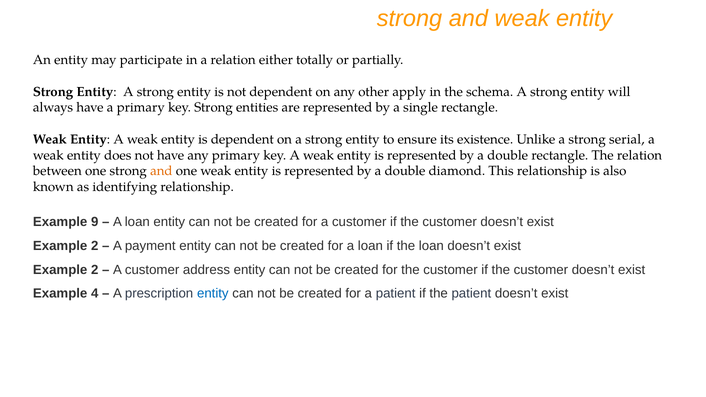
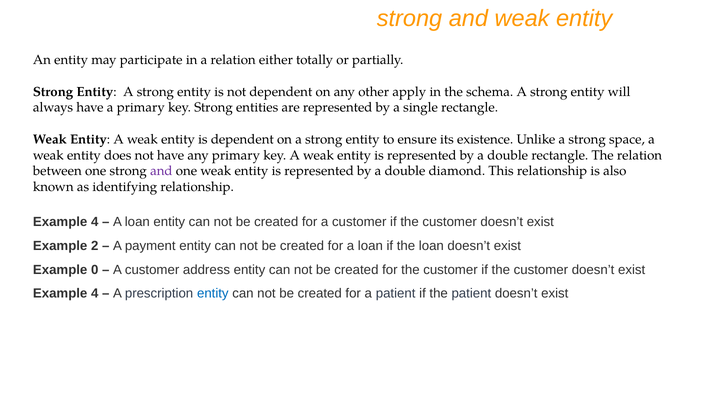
serial: serial -> space (627, 139)
and colour: orange -> purple (161, 171)
9: 9 -> 4 (95, 222)
2: 2 -> 0 (95, 270)
